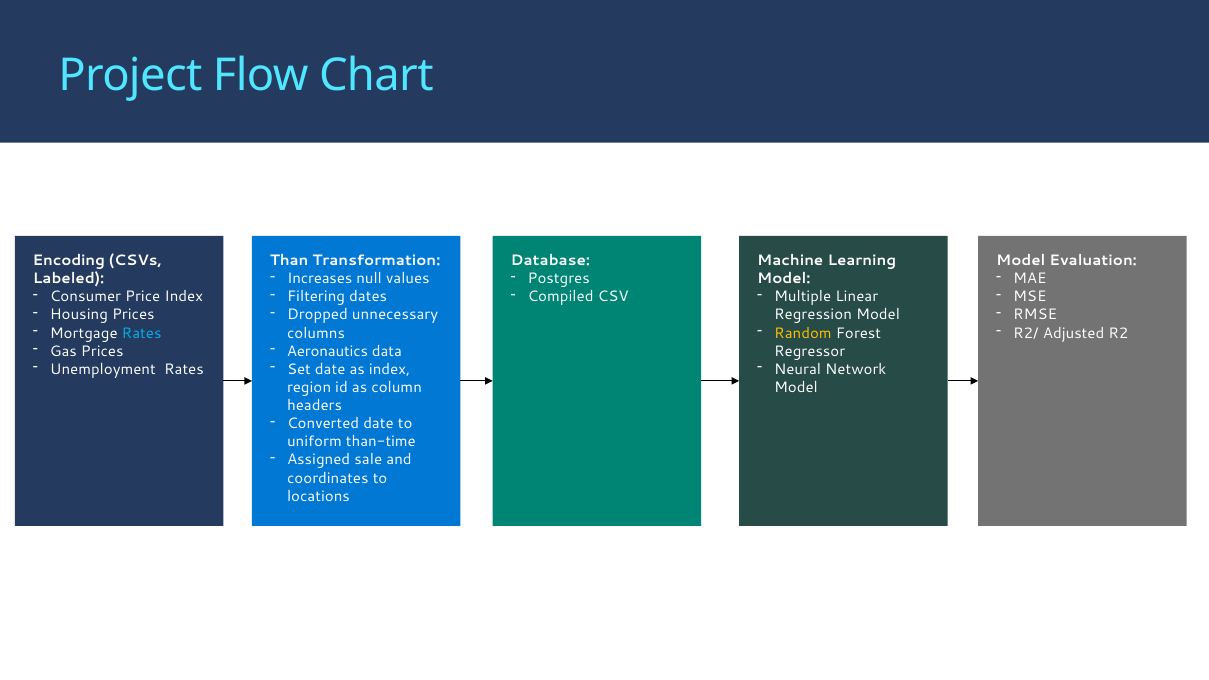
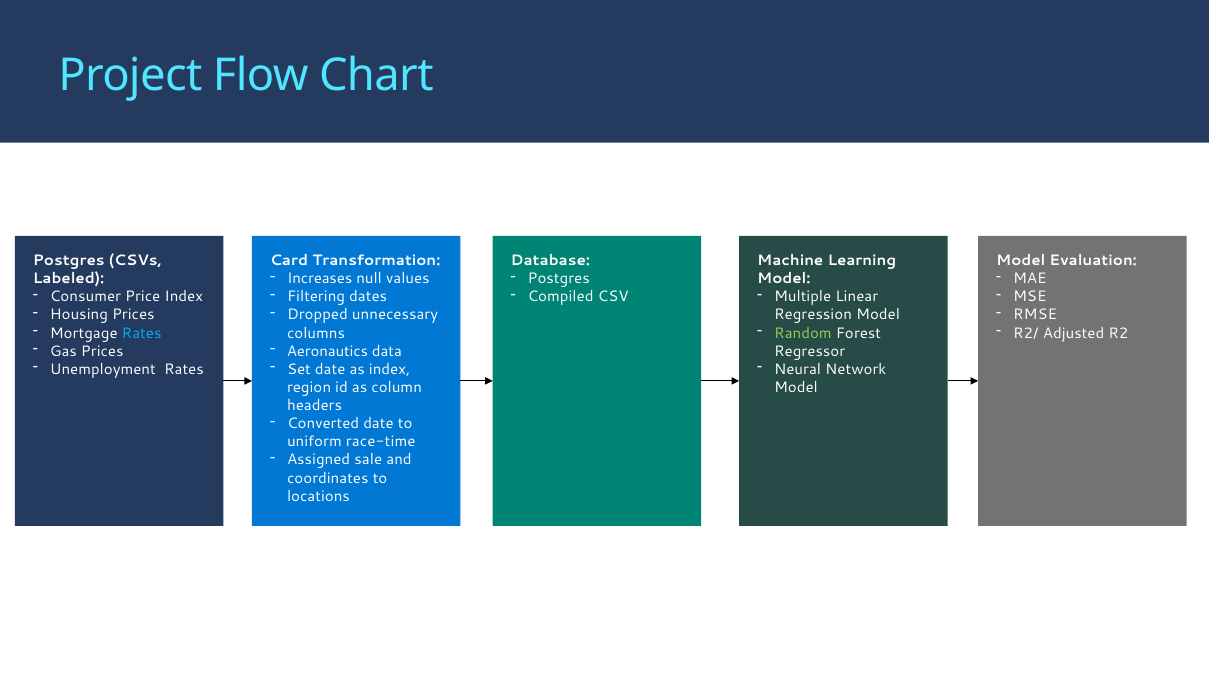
Encoding: Encoding -> Postgres (69, 261)
Than: Than -> Card (289, 261)
Random colour: yellow -> light green (803, 333)
than-time: than-time -> race-time (381, 442)
